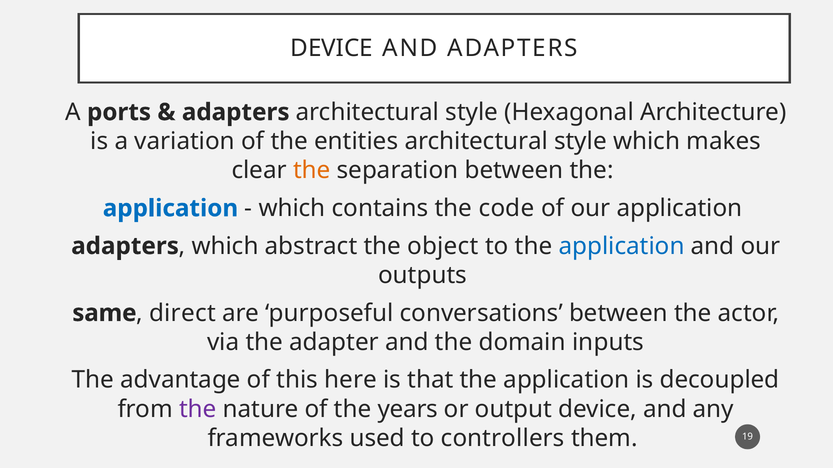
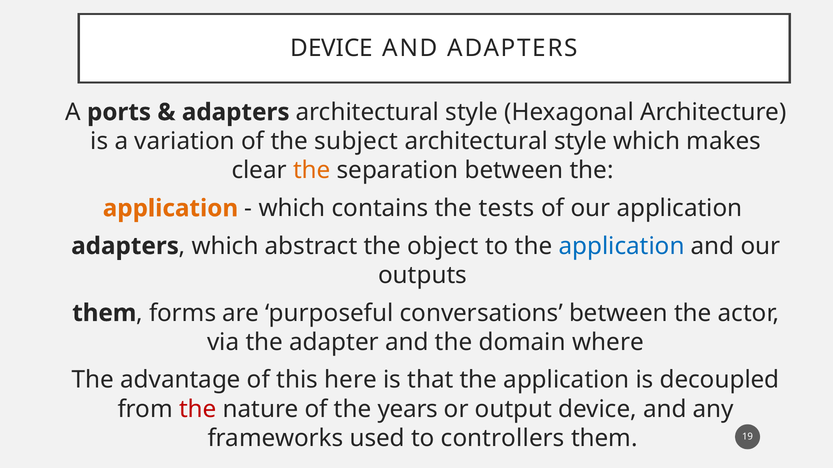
entities: entities -> subject (356, 142)
application colour: blue -> orange (170, 209)
code: code -> tests (506, 209)
same: same -> them (104, 313)
direct: direct -> forms (183, 313)
inputs: inputs -> where (608, 343)
the colour: purple -> red (198, 410)
